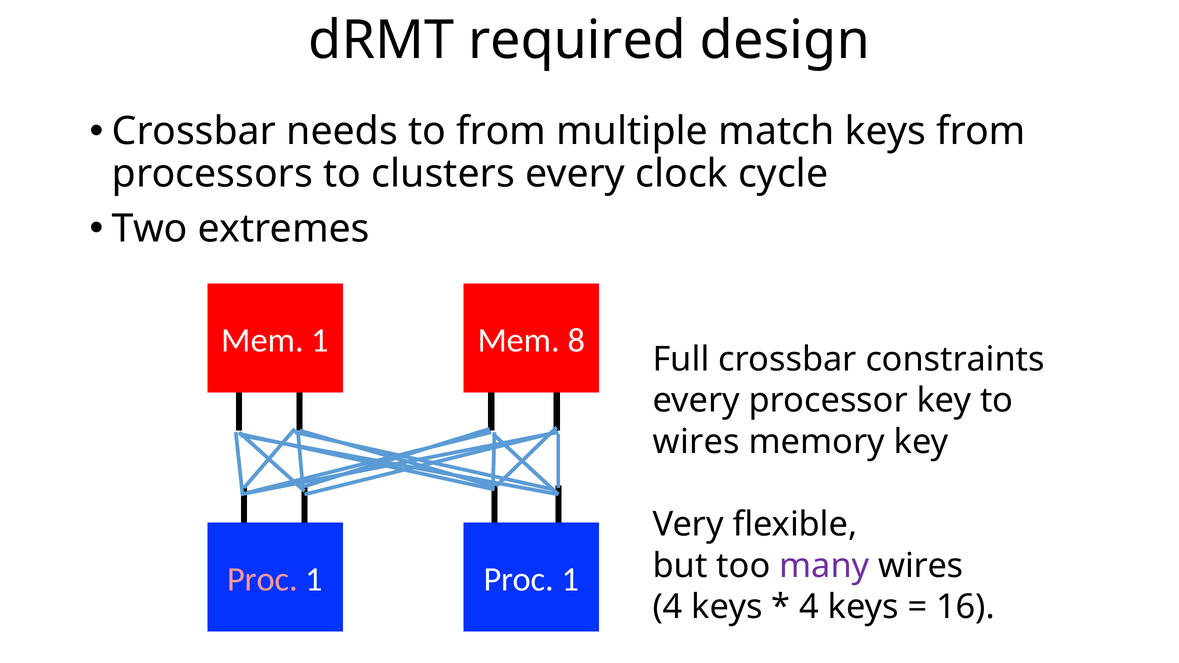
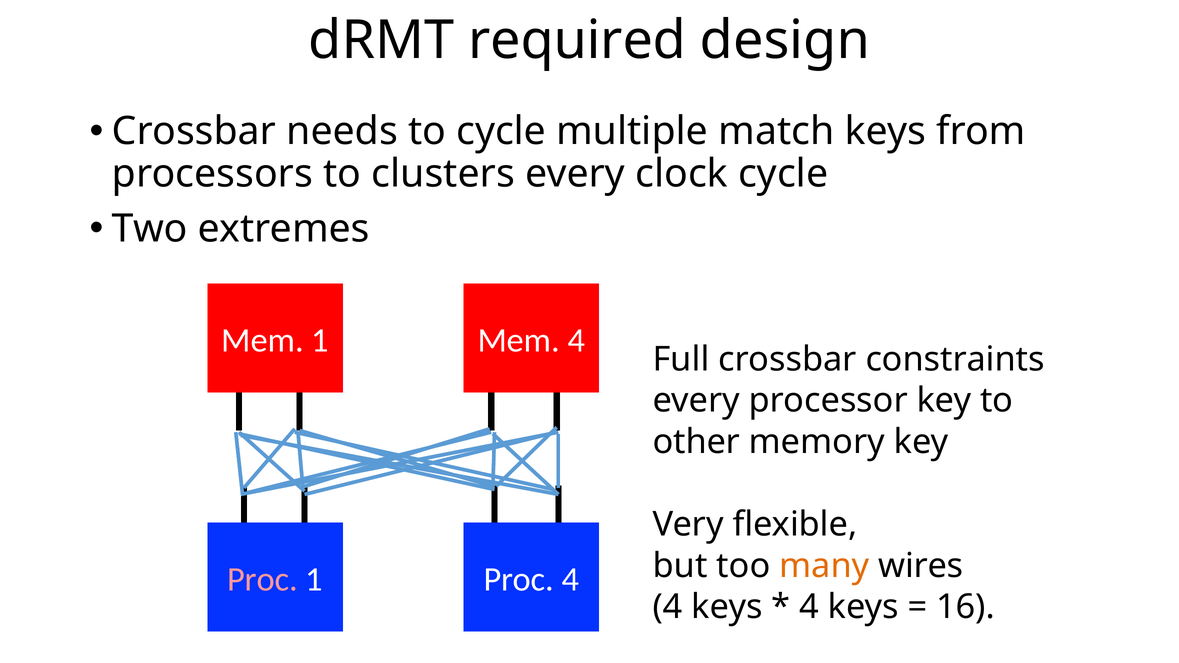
to from: from -> cycle (501, 132)
Mem 8: 8 -> 4 (576, 341)
wires: wires -> other (696, 442)
many colour: purple -> orange (824, 566)
1: 1 -> 4 (570, 580)
